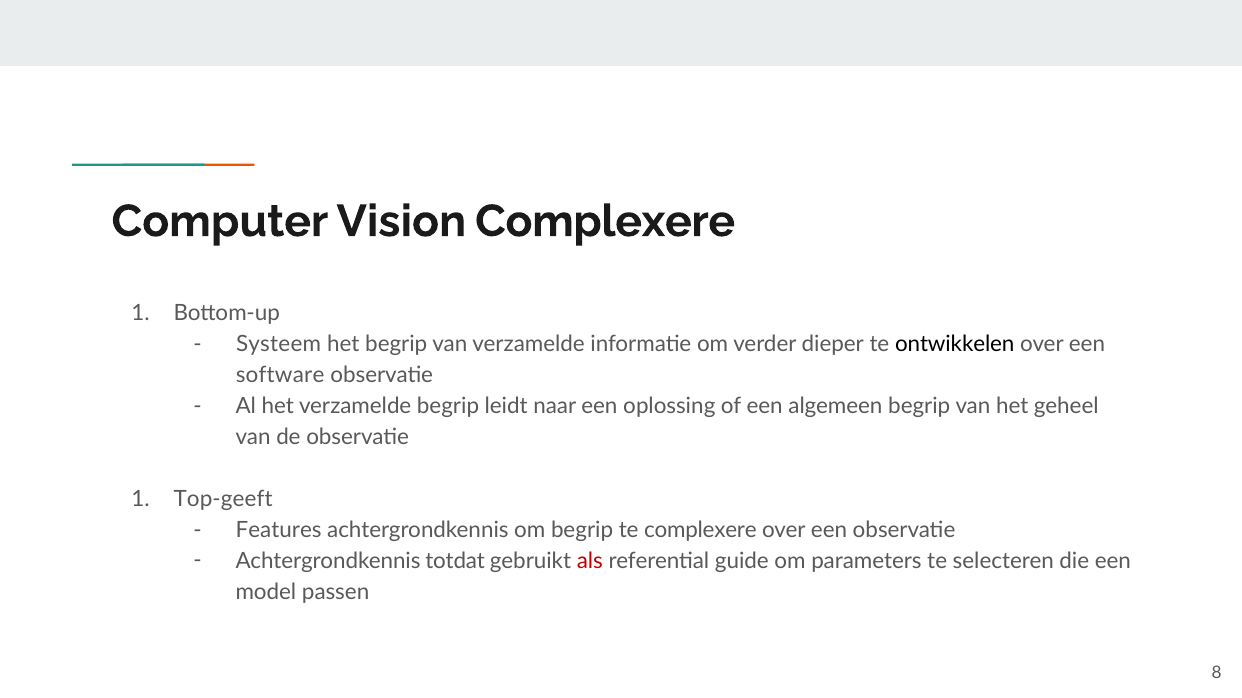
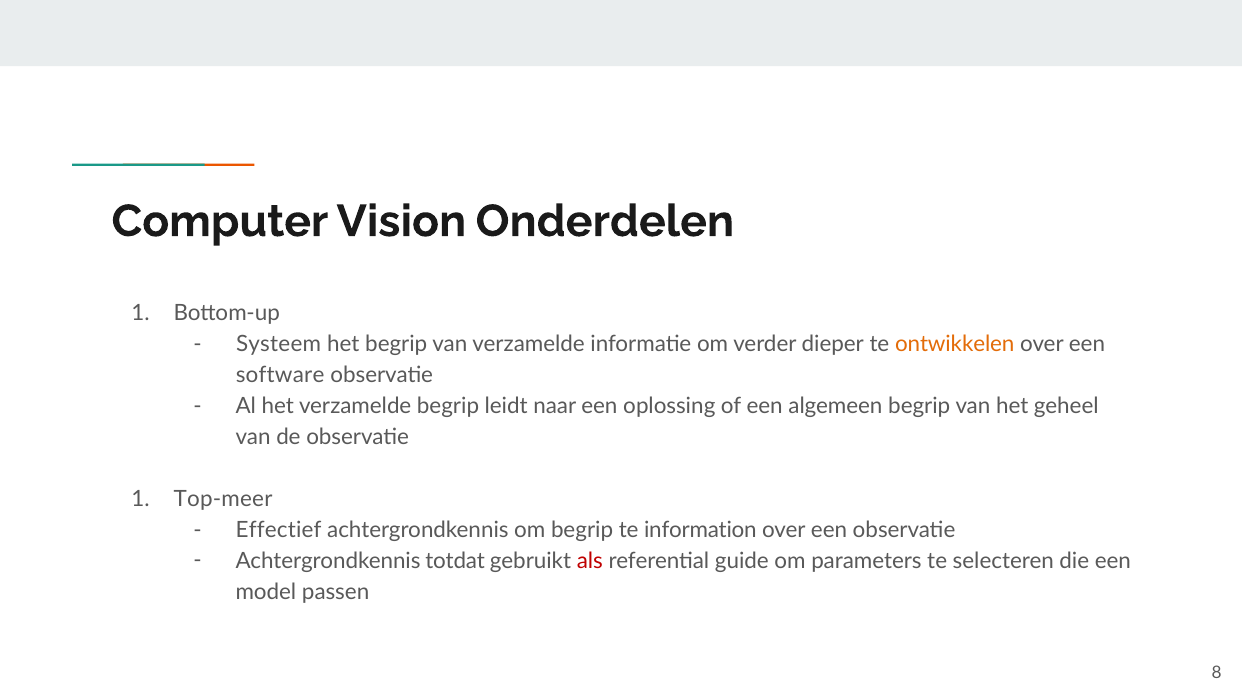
Vision Complexere: Complexere -> Onderdelen (605, 222)
ontwikkelen colour: black -> orange (955, 345)
Top-geeft: Top-geeft -> Top-meer (223, 500)
Features: Features -> Effectief (279, 531)
te complexere: complexere -> information (700, 531)
